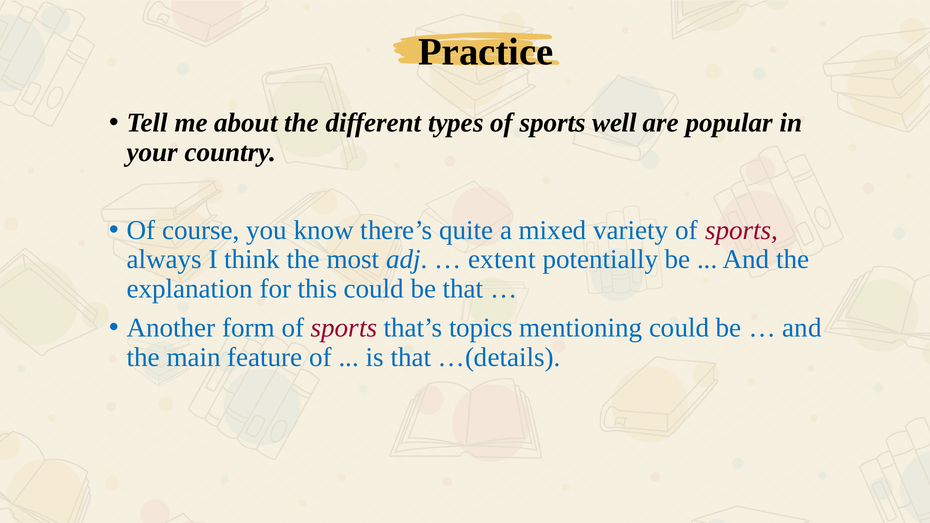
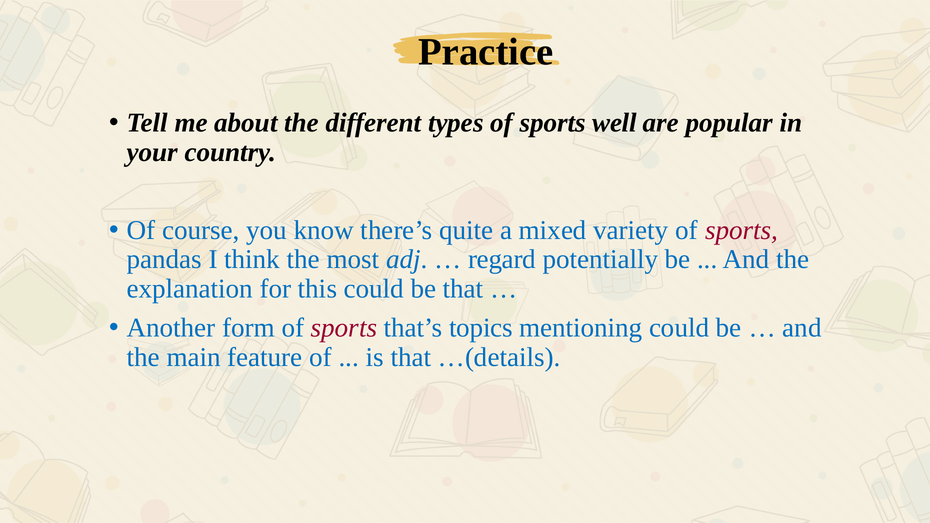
always: always -> pandas (164, 260)
extent: extent -> regard (502, 260)
